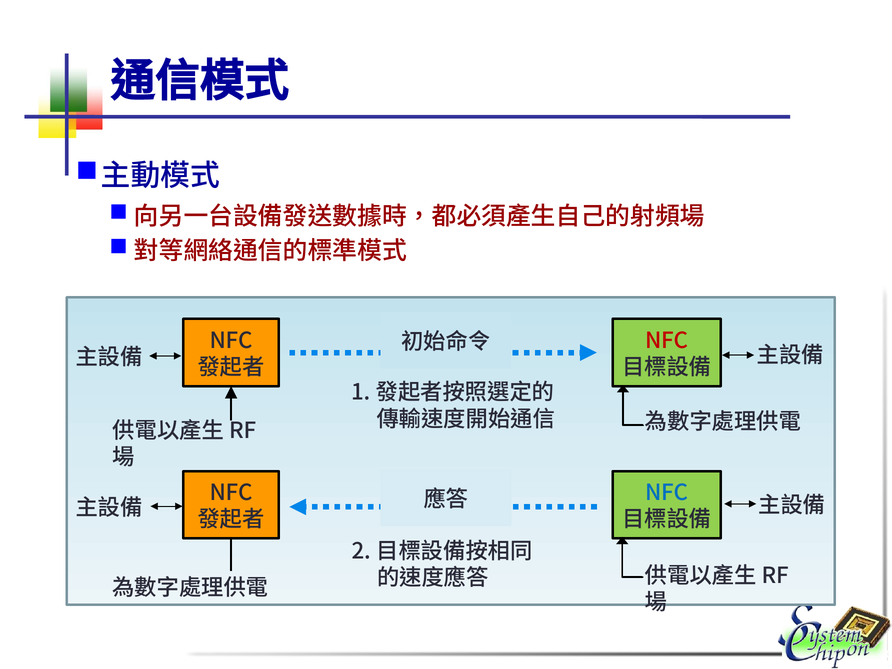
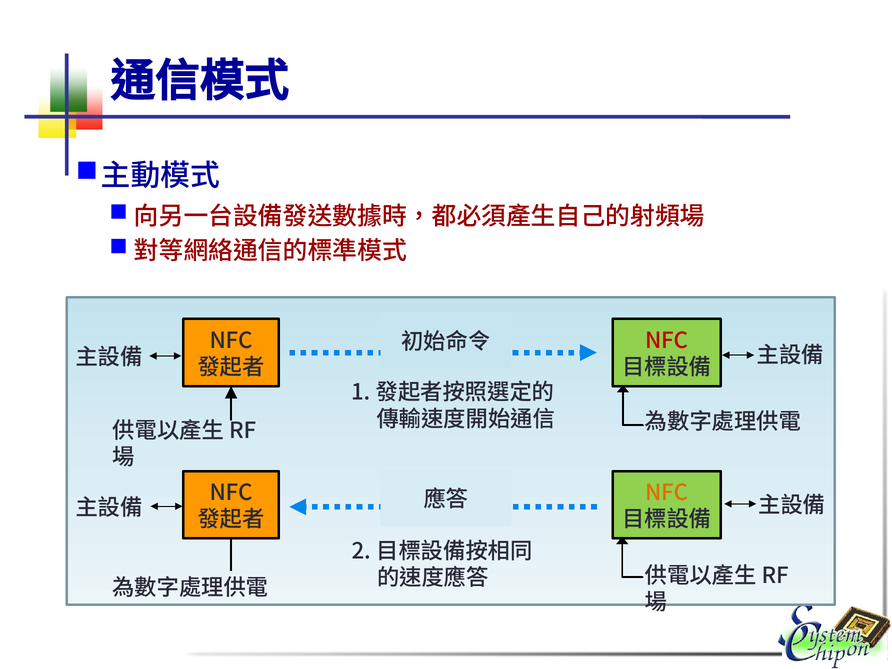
NFC colour: blue -> orange (667, 493)
